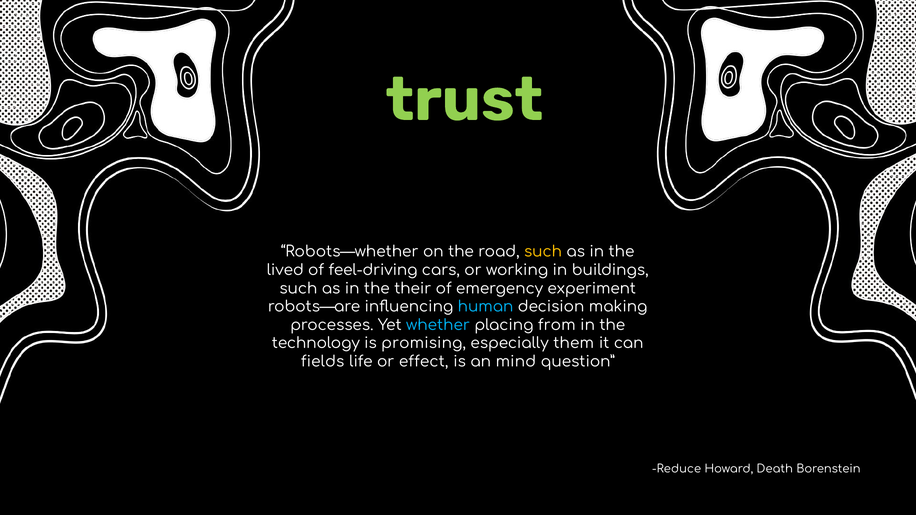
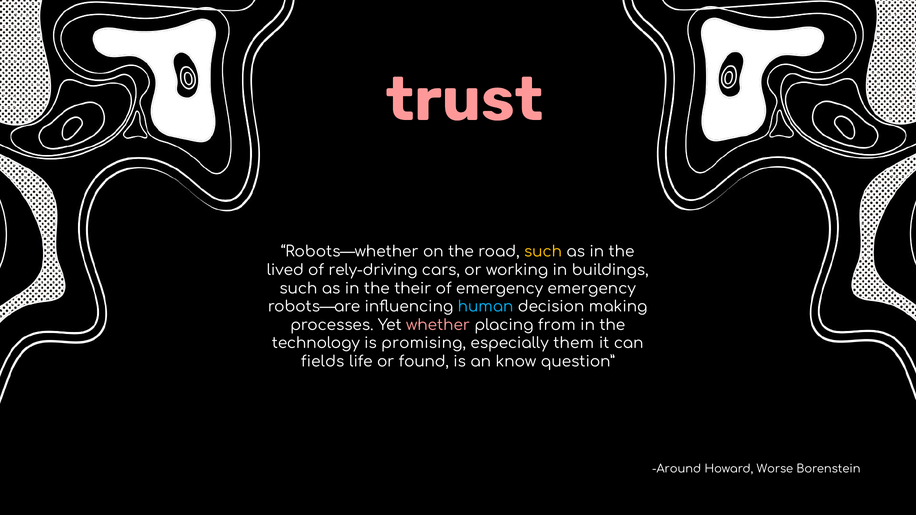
trust colour: light green -> pink (464, 100)
feel-driving: feel-driving -> rely-driving (373, 270)
emergency experiment: experiment -> emergency (592, 289)
whether colour: light blue -> pink (438, 325)
effect: effect -> found (424, 362)
mind: mind -> know (516, 362)
Reduce: Reduce -> Around (677, 469)
Death: Death -> Worse (775, 469)
